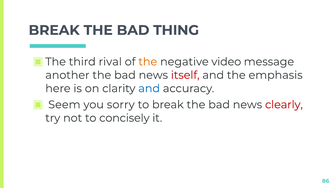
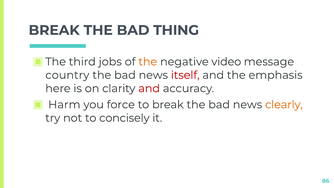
rival: rival -> jobs (110, 62)
another: another -> country (67, 75)
and colour: blue -> red (149, 88)
Seem: Seem -> Harm (64, 105)
sorry: sorry -> force (121, 105)
clearly colour: red -> orange (284, 105)
